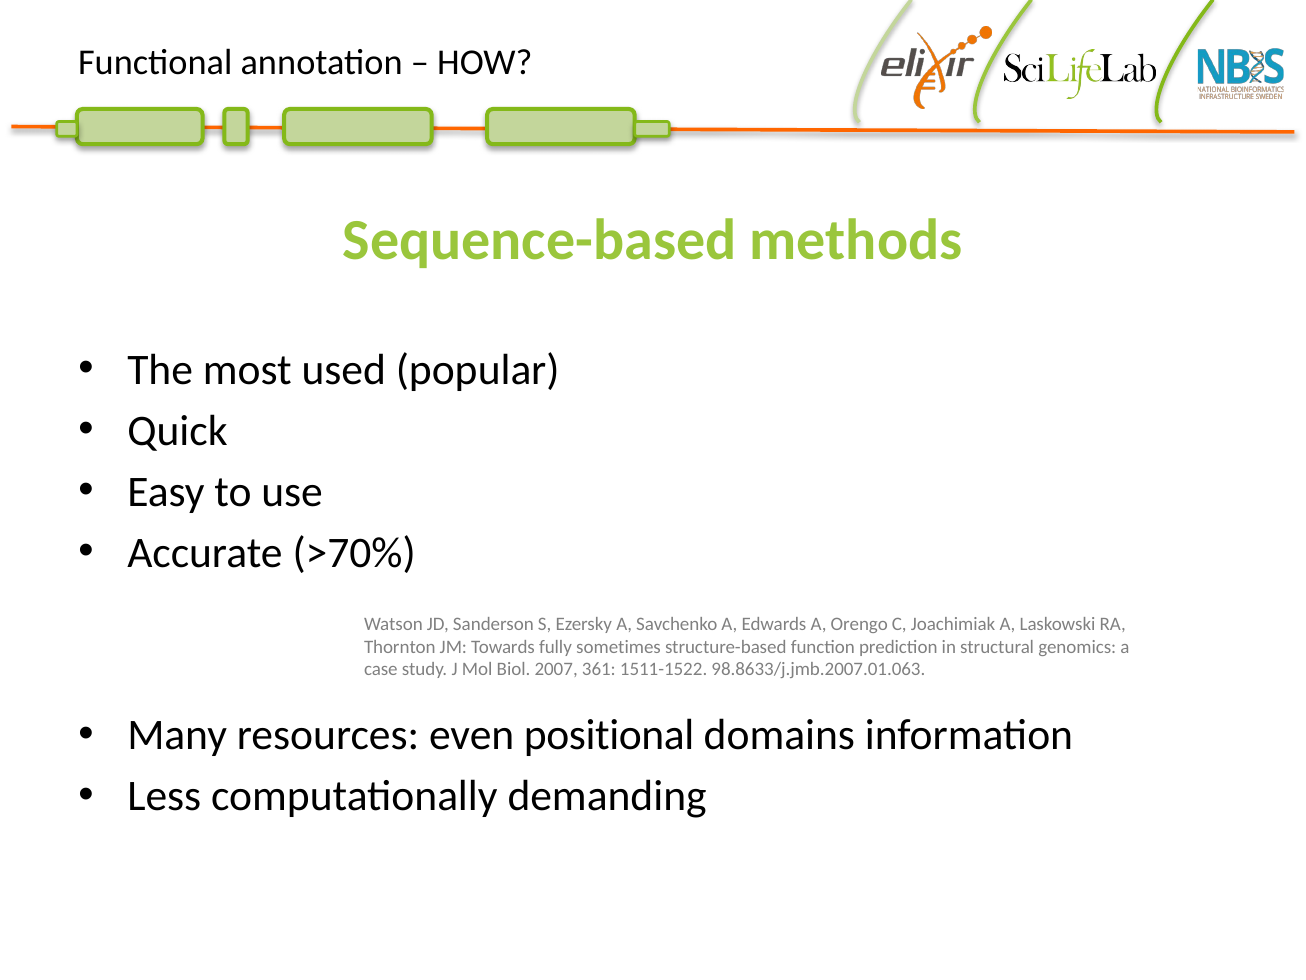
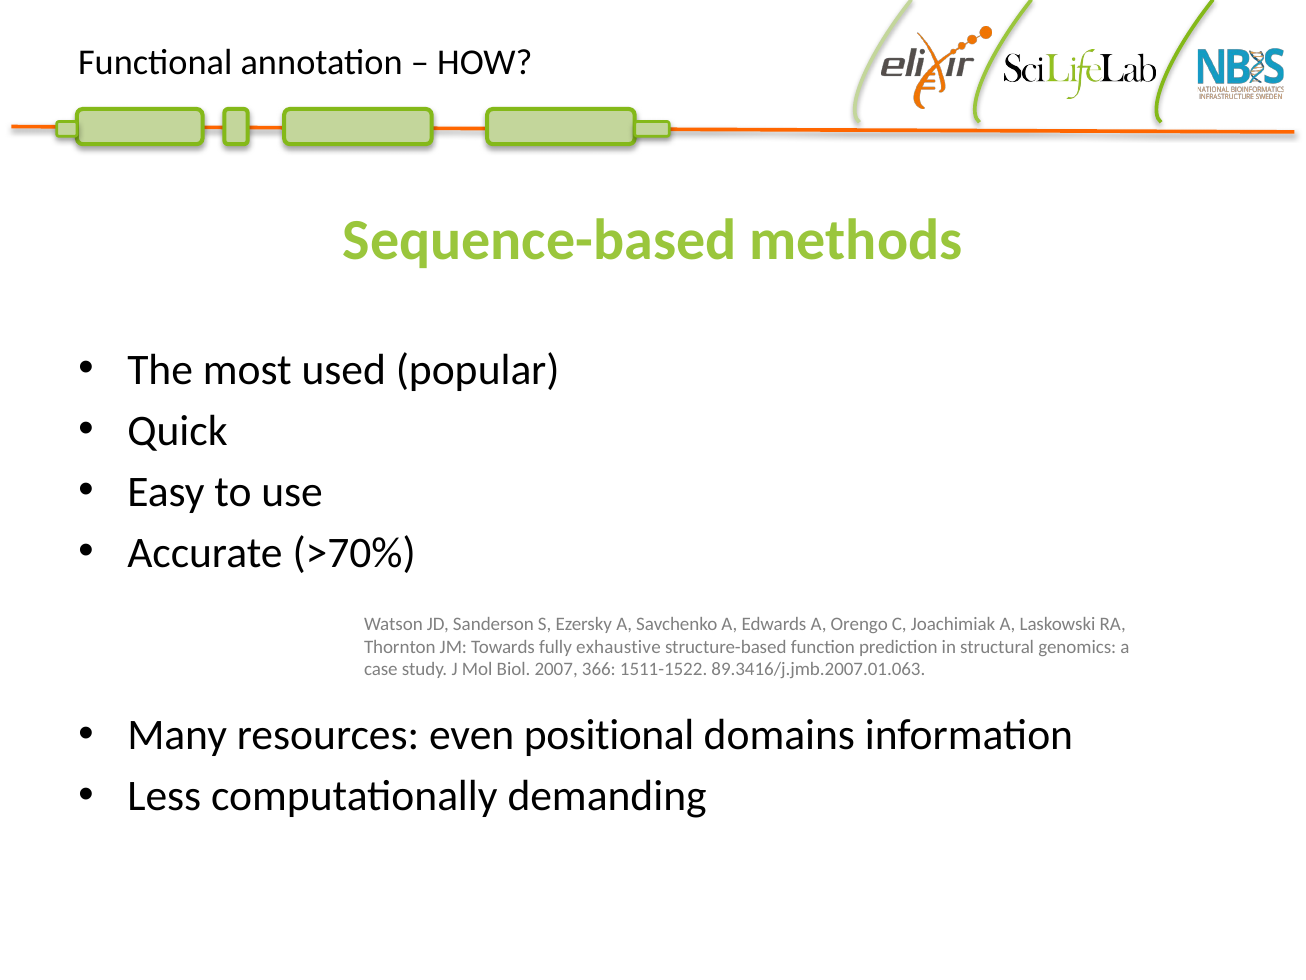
sometimes: sometimes -> exhaustive (618, 647)
361: 361 -> 366 (599, 669)
98.8633/j.jmb.2007.01.063: 98.8633/j.jmb.2007.01.063 -> 89.3416/j.jmb.2007.01.063 (818, 669)
